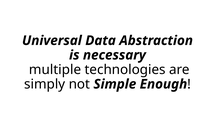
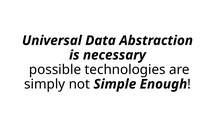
multiple: multiple -> possible (55, 70)
